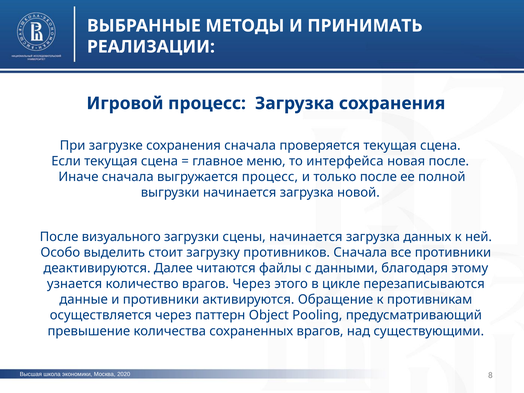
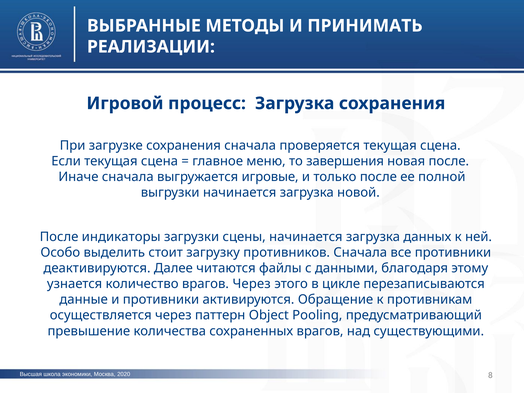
интерфейса: интерфейса -> завершения (345, 161)
выгружается процесс: процесс -> игровые (270, 177)
визуального: визуального -> индикаторы (121, 237)
